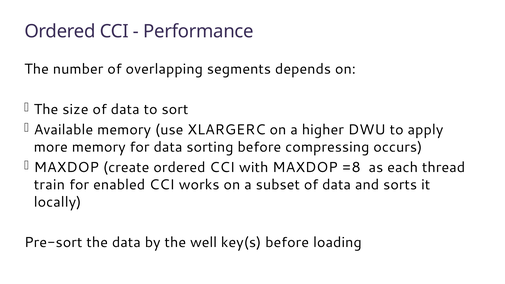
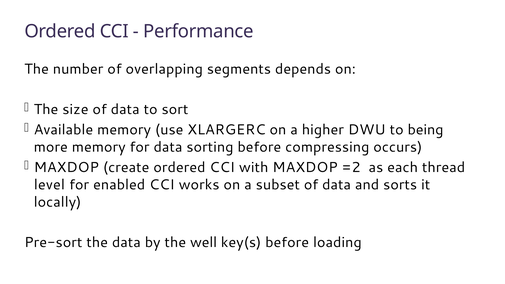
apply: apply -> being (426, 130)
=8: =8 -> =2 (351, 167)
train: train -> level (49, 185)
